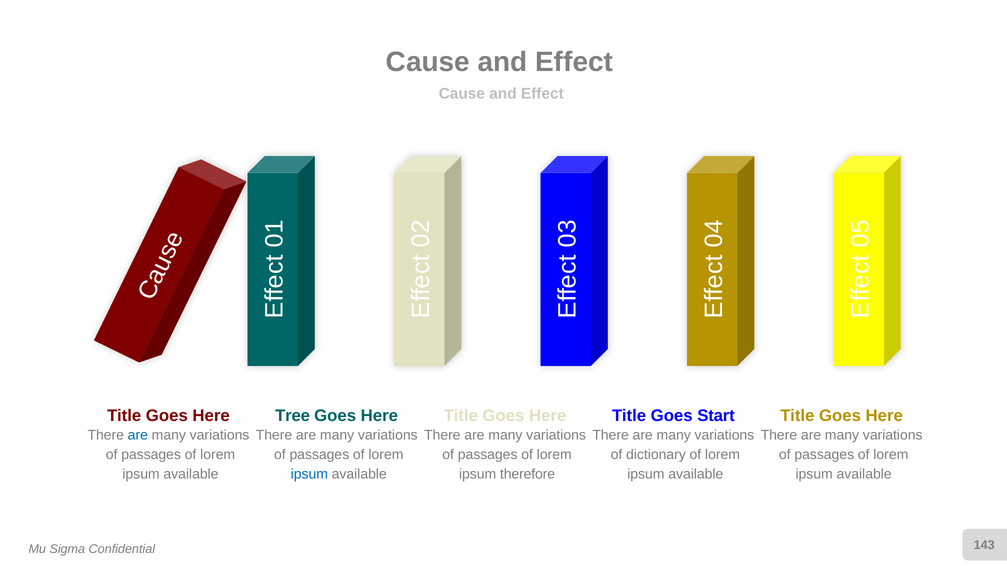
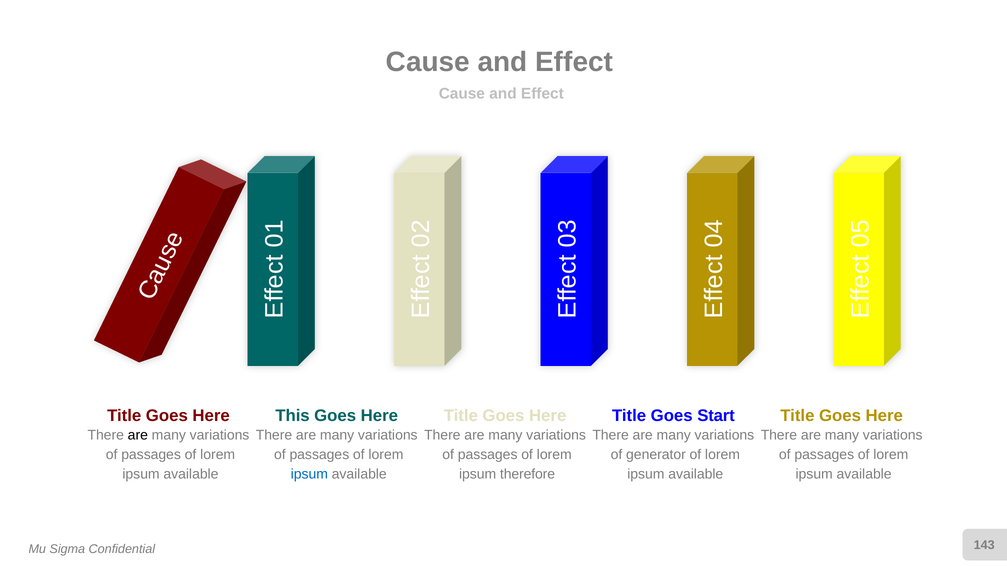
Tree: Tree -> This (293, 416)
are colour: blue -> black (138, 435)
dictionary: dictionary -> generator (656, 455)
